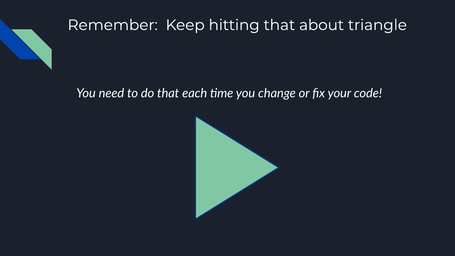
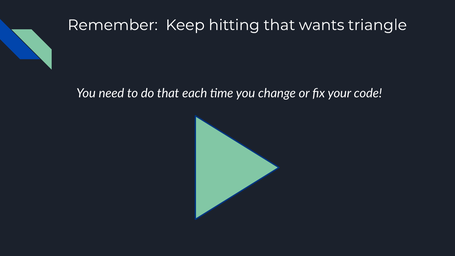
about: about -> wants (322, 25)
